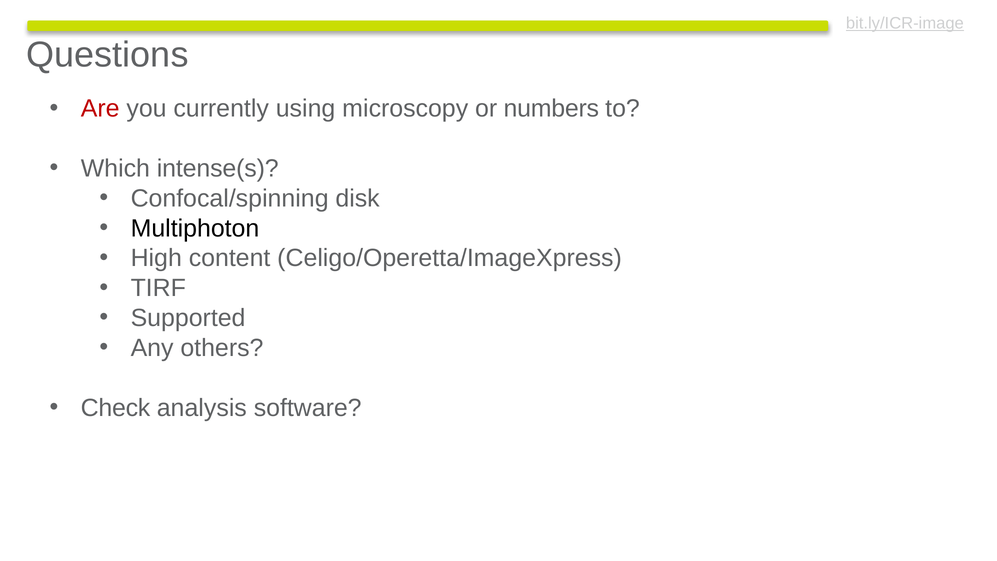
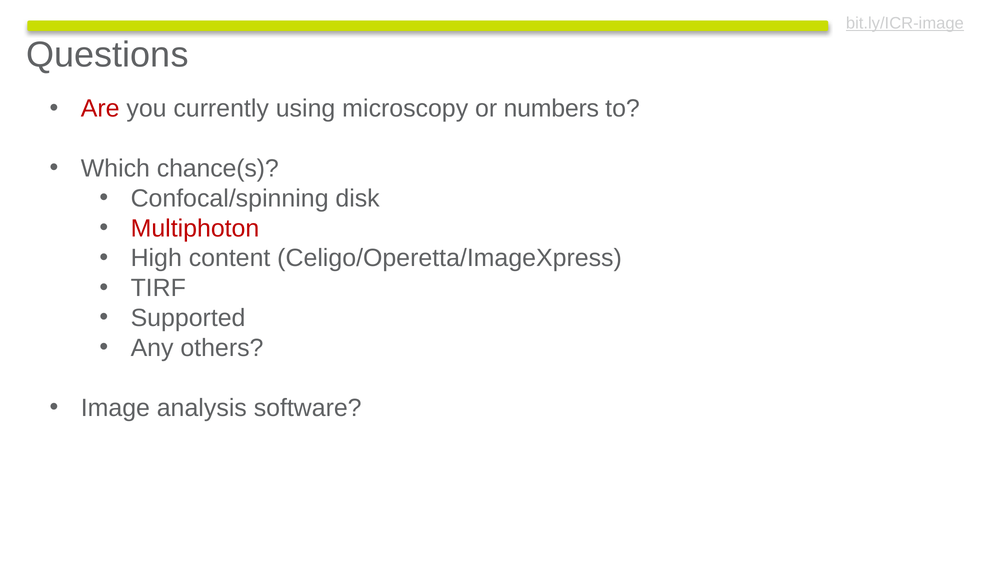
intense(s: intense(s -> chance(s (218, 168)
Multiphoton colour: black -> red (195, 228)
Check: Check -> Image (115, 408)
